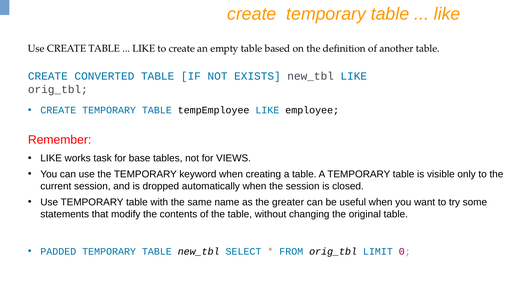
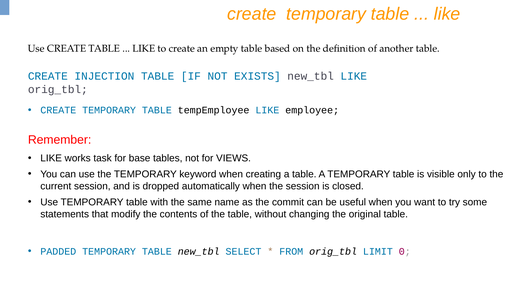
CONVERTED: CONVERTED -> INJECTION (104, 76)
greater: greater -> commit (288, 202)
